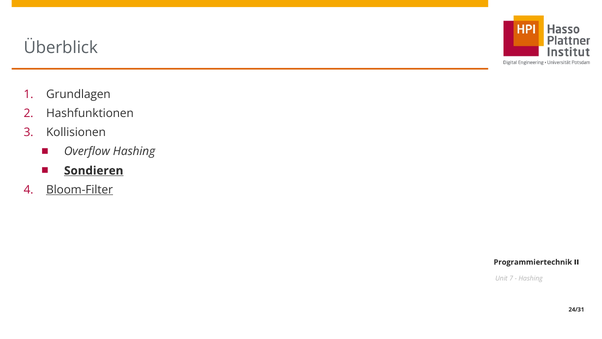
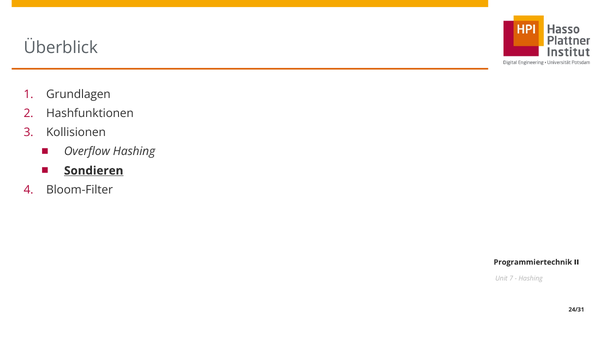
Bloom-Filter underline: present -> none (80, 190)
